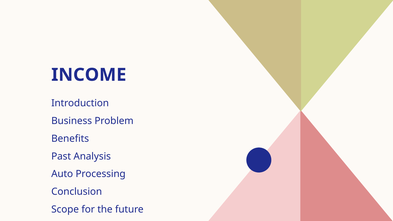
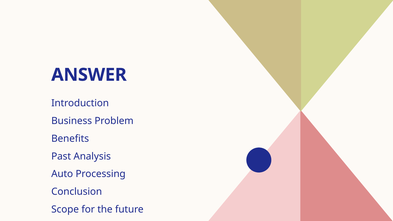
INCOME: INCOME -> ANSWER (89, 75)
